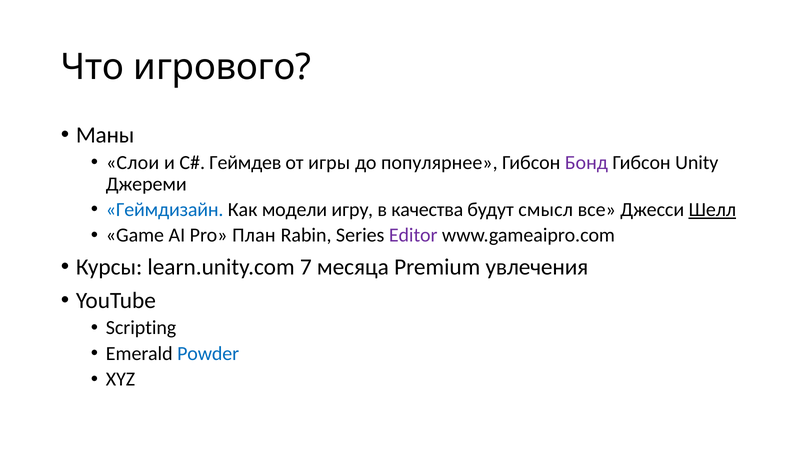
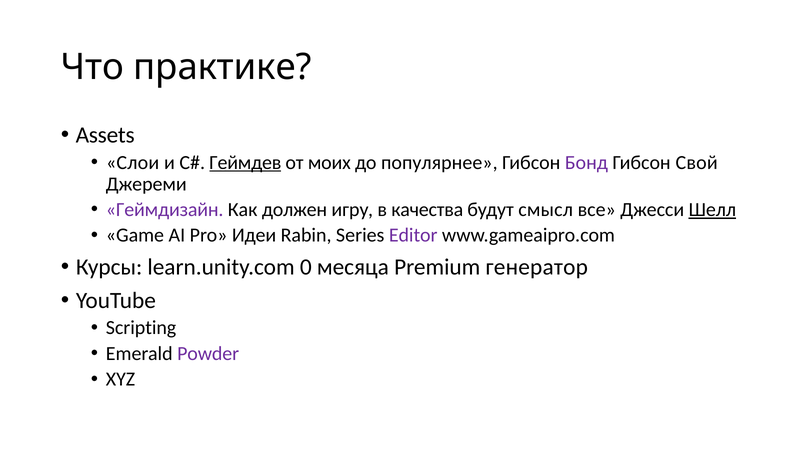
игрового: игрового -> практике (222, 67)
Маны: Маны -> Assets (105, 135)
Геймдев underline: none -> present (245, 163)
игры: игры -> моих (329, 163)
Unity: Unity -> Свой (697, 163)
Геймдизайн colour: blue -> purple (165, 210)
модели: модели -> должен (294, 210)
План: План -> Идеи (254, 236)
7: 7 -> 0 (306, 267)
увлечения: увлечения -> генератор (537, 267)
Powder colour: blue -> purple (208, 354)
